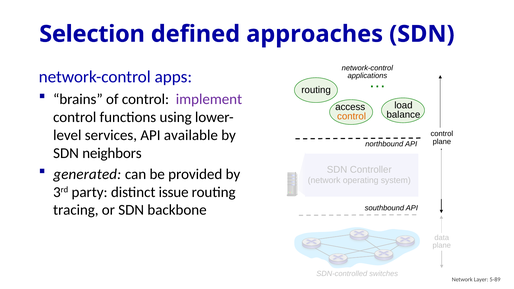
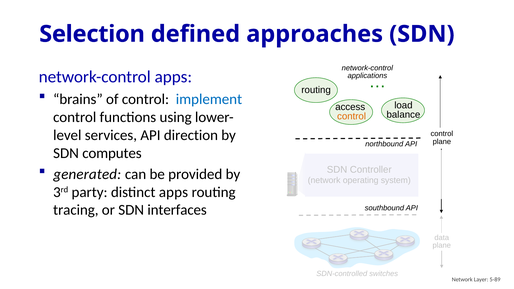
implement colour: purple -> blue (209, 99)
available: available -> direction (191, 135)
neighbors: neighbors -> computes (112, 153)
distinct issue: issue -> apps (173, 192)
backbone: backbone -> interfaces (177, 210)
